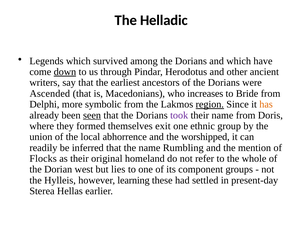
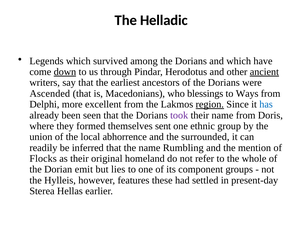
ancient underline: none -> present (264, 72)
increases: increases -> blessings (205, 94)
Bride: Bride -> Ways (247, 94)
symbolic: symbolic -> excellent (103, 105)
has colour: orange -> blue (266, 105)
seen underline: present -> none (92, 115)
exit: exit -> sent (163, 126)
worshipped: worshipped -> surrounded (205, 137)
west: west -> emit (84, 170)
learning: learning -> features (133, 181)
